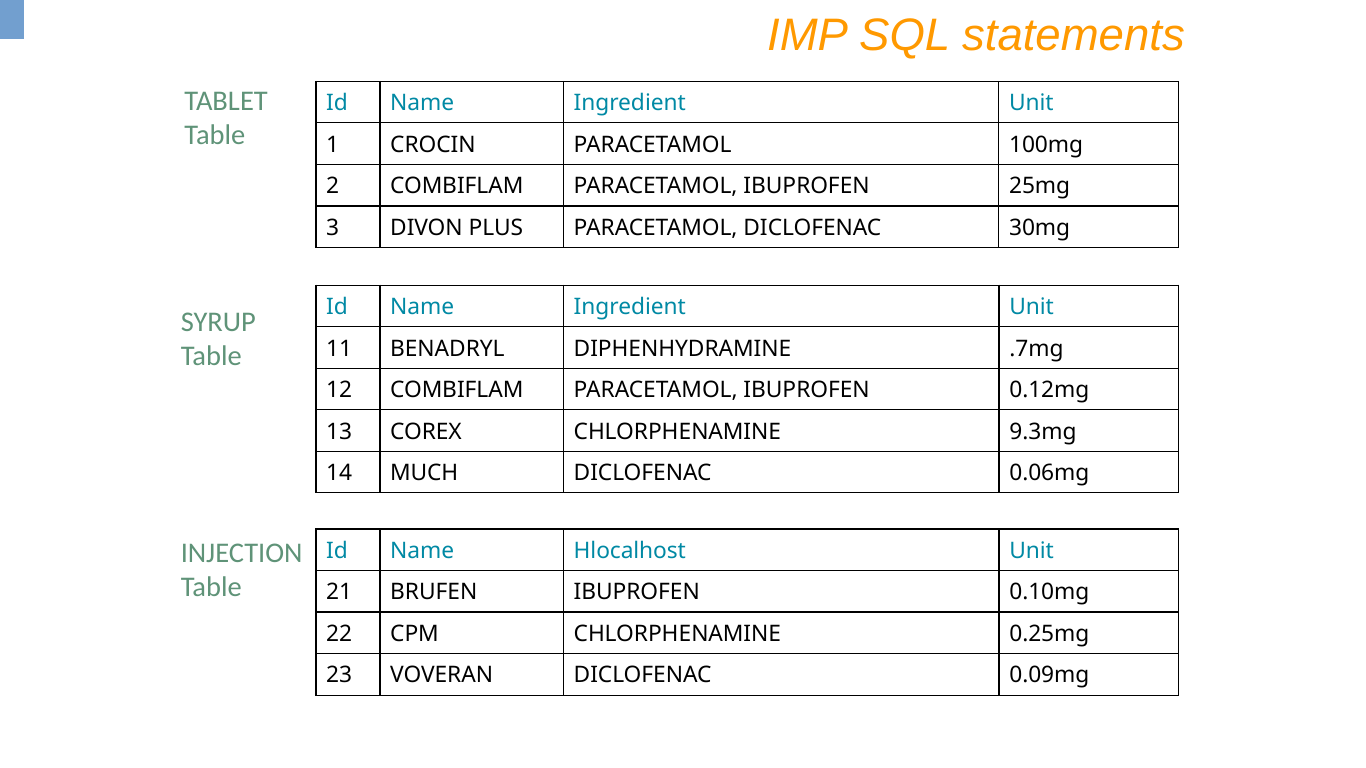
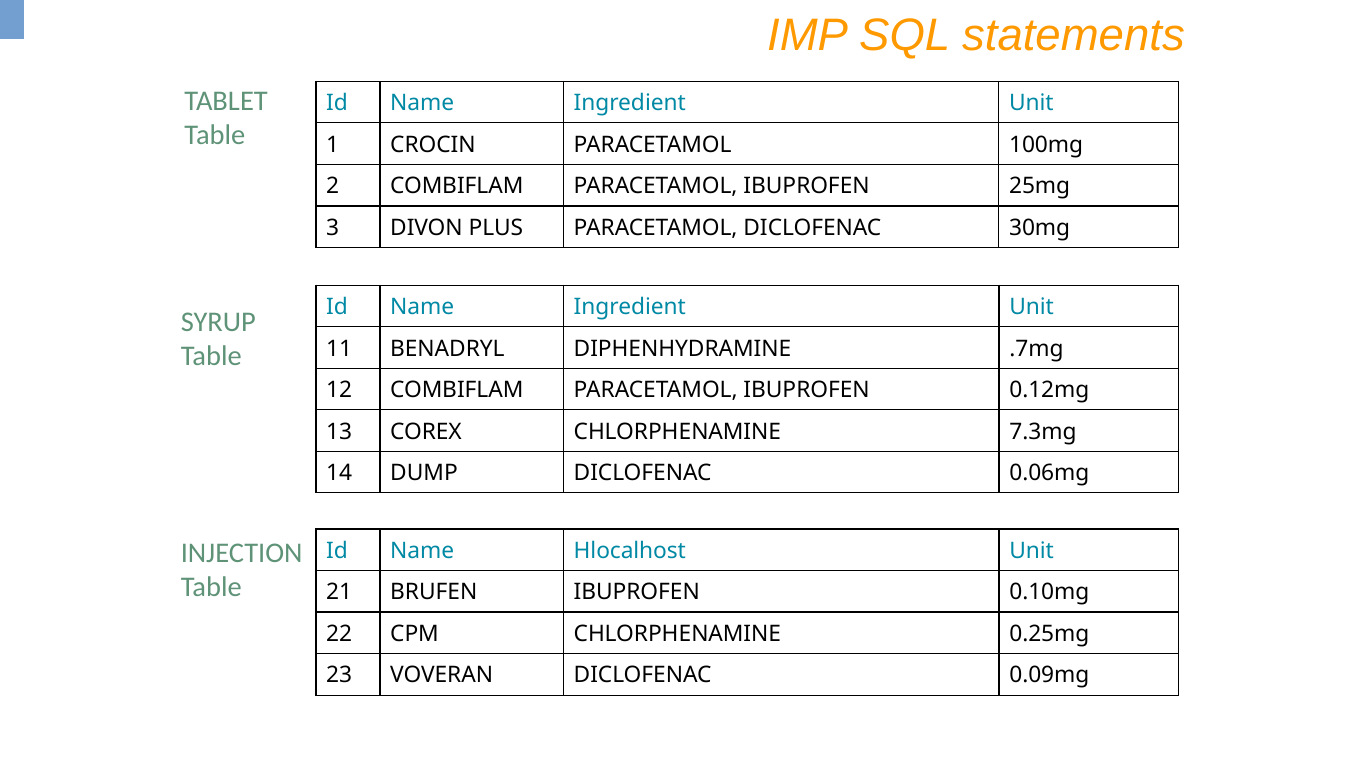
9.3mg: 9.3mg -> 7.3mg (1043, 432)
MUCH: MUCH -> DUMP (424, 473)
